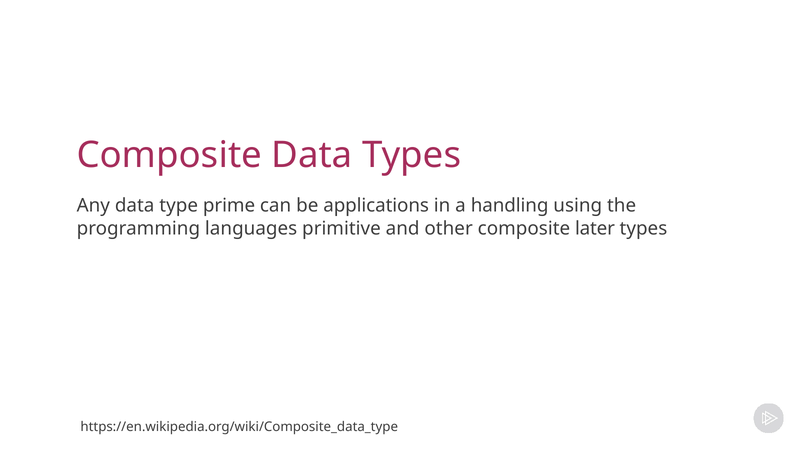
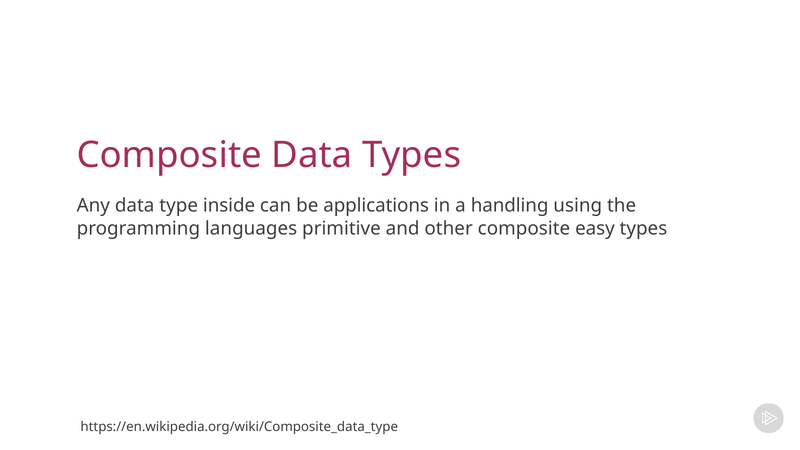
prime: prime -> inside (229, 206)
later: later -> easy (595, 228)
